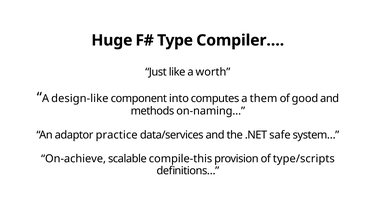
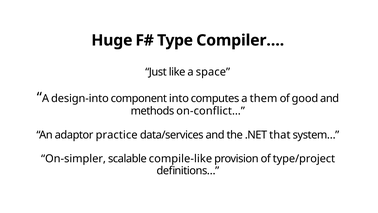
worth: worth -> space (213, 72)
design-like: design-like -> design-into (80, 98)
on-naming…: on-naming… -> on-conflict… (211, 111)
safe: safe -> that (280, 135)
On-achieve: On-achieve -> On-simpler (74, 159)
compile-this: compile-this -> compile-like (180, 159)
type/scripts: type/scripts -> type/project (304, 159)
